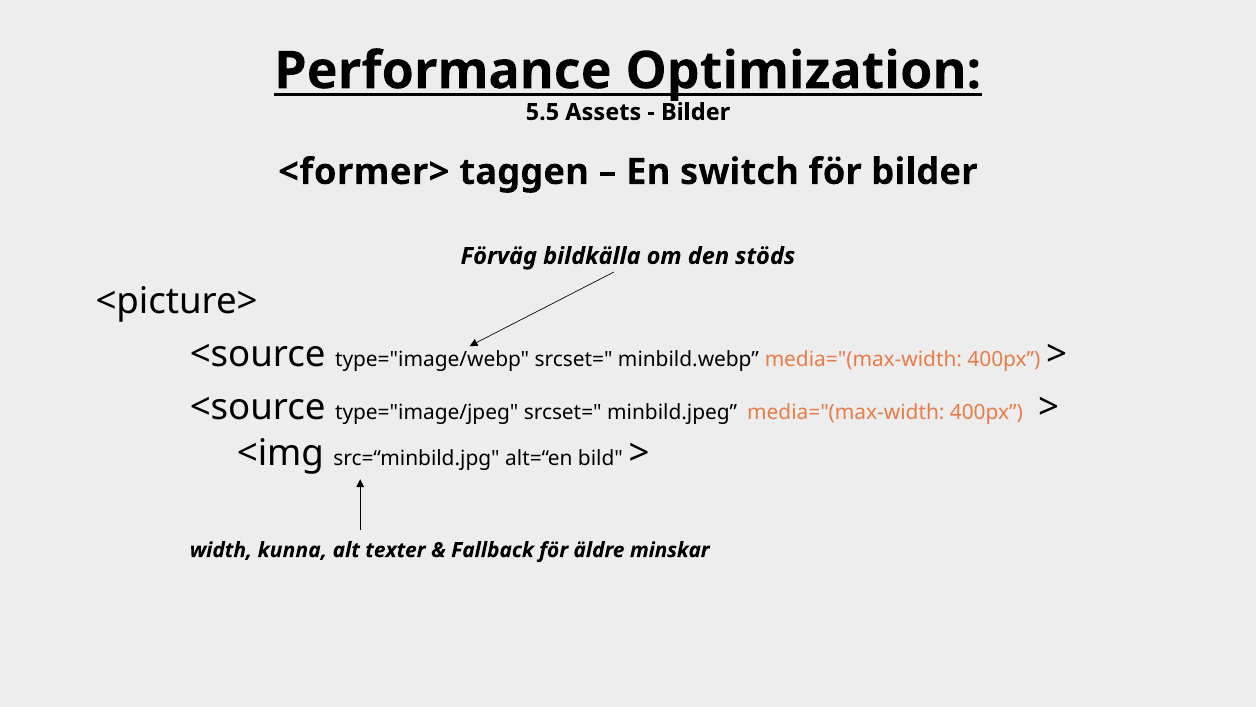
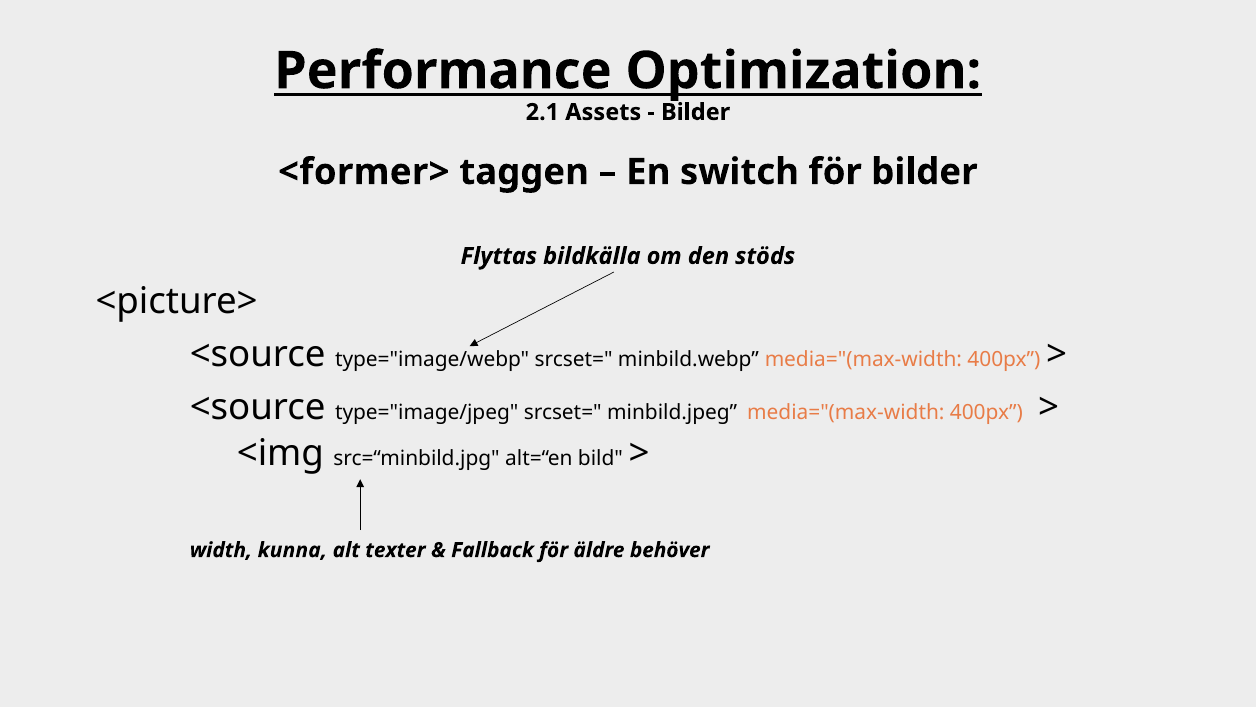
5.5: 5.5 -> 2.1 (542, 112)
Förväg: Förväg -> Flyttas (499, 256)
minskar: minskar -> behöver (670, 550)
